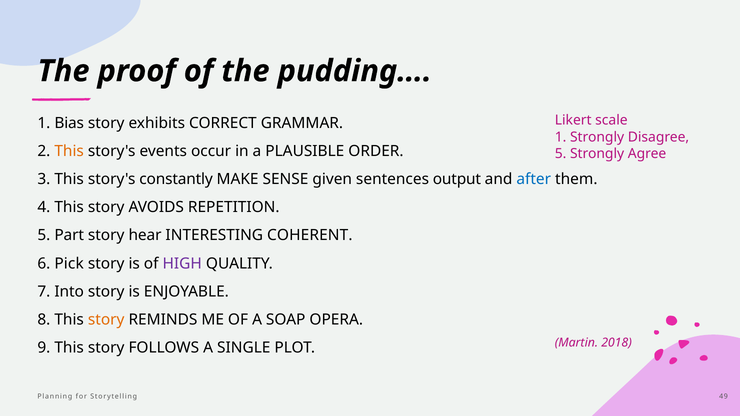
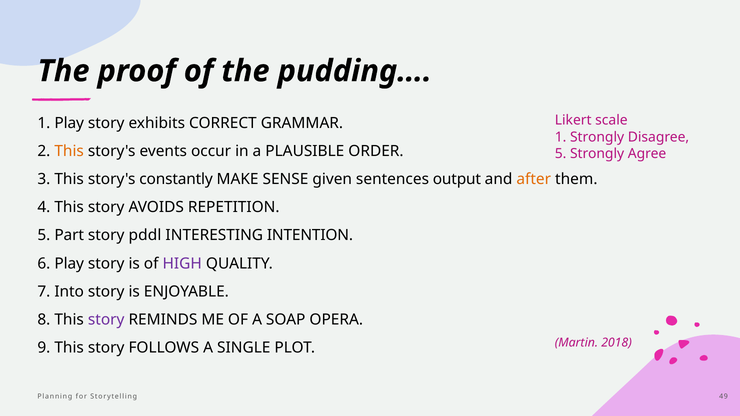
1 Bias: Bias -> Play (69, 123)
after colour: blue -> orange (534, 179)
hear: hear -> pddl (145, 236)
COHERENT: COHERENT -> INTENTION (310, 236)
6 Pick: Pick -> Play (69, 264)
story colour: orange -> purple (106, 320)
